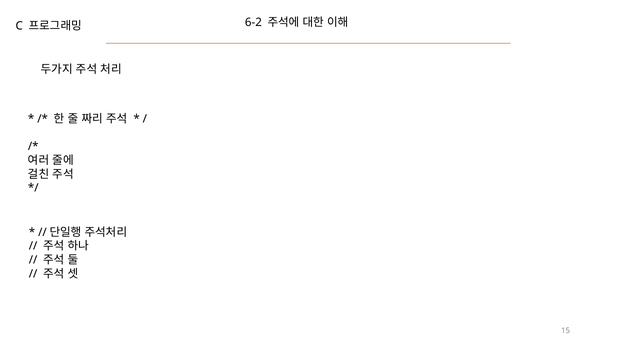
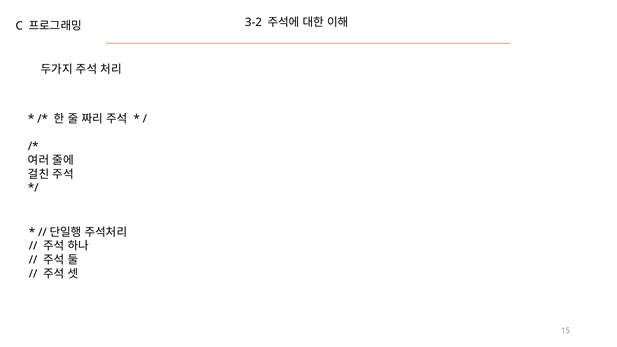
6-2: 6-2 -> 3-2 (253, 22)
